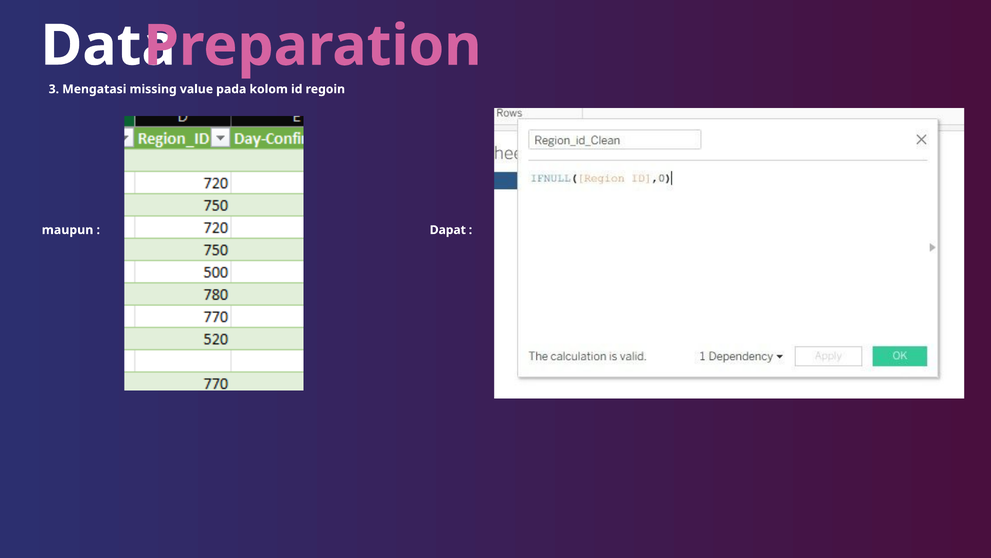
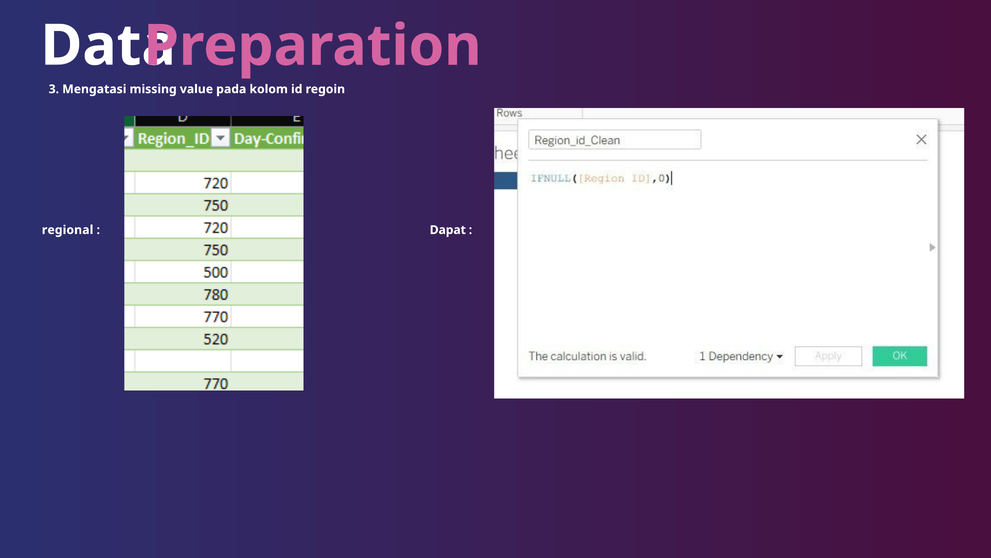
maupun: maupun -> regional (68, 230)
